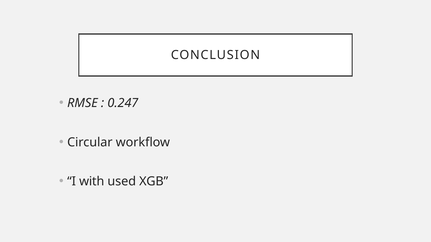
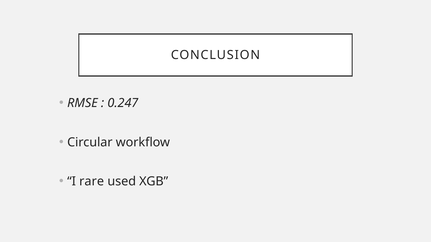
with: with -> rare (92, 182)
